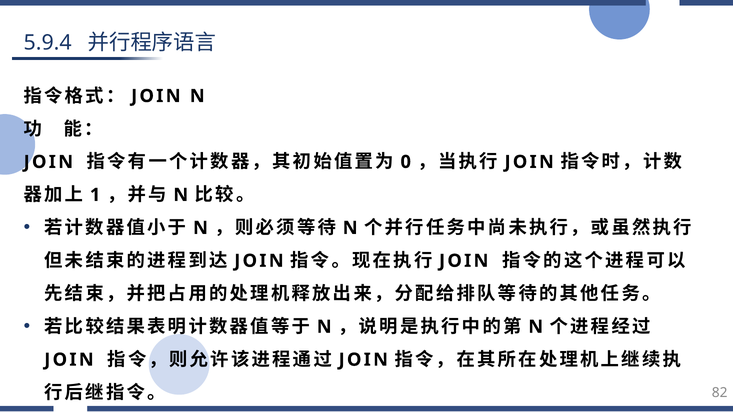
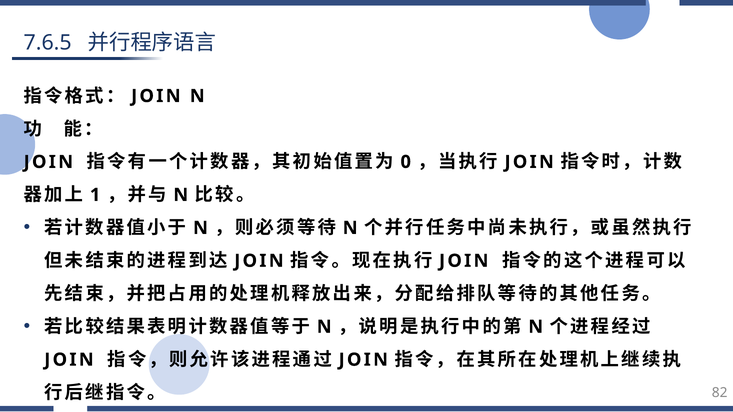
5.9.4: 5.9.4 -> 7.6.5 (48, 43)
